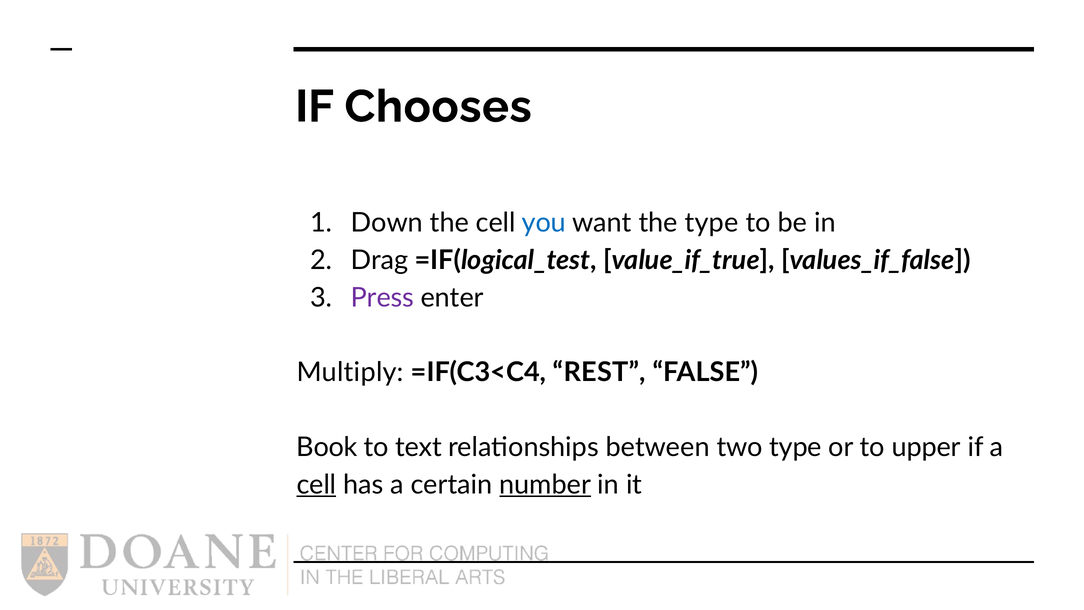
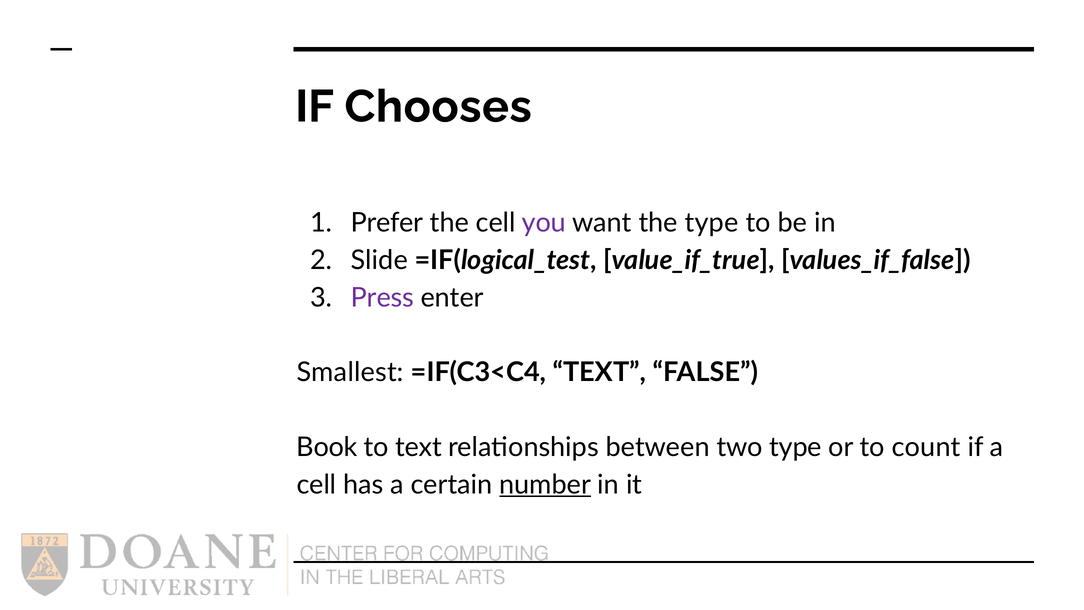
Down: Down -> Prefer (387, 223)
you colour: blue -> purple (544, 223)
Drag: Drag -> Slide (379, 260)
Multiply: Multiply -> Smallest (350, 372)
=IF(C3<C4 REST: REST -> TEXT (599, 372)
upper: upper -> count (926, 447)
cell underline: present -> none (316, 484)
